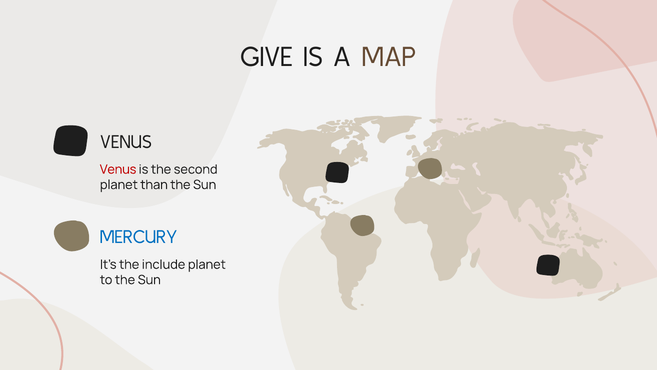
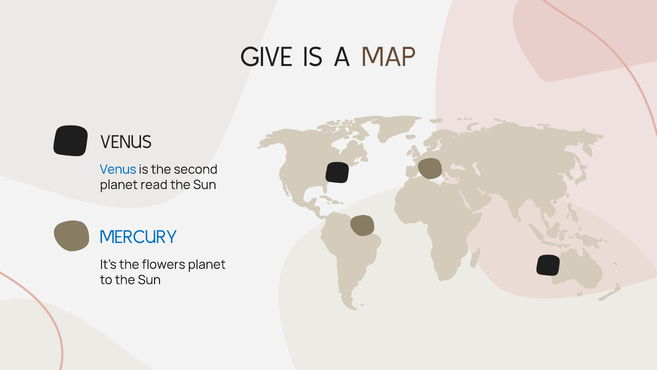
Venus colour: red -> blue (118, 169)
than: than -> read (154, 185)
include: include -> flowers (164, 264)
